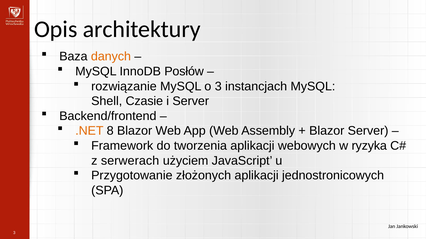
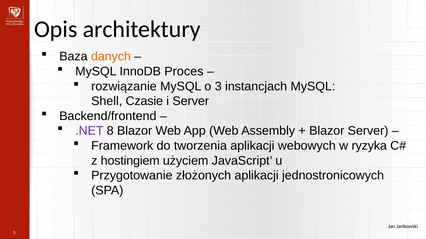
Posłów: Posłów -> Proces (184, 72)
.NET colour: orange -> purple (89, 131)
serwerach: serwerach -> hostingiem (130, 161)
